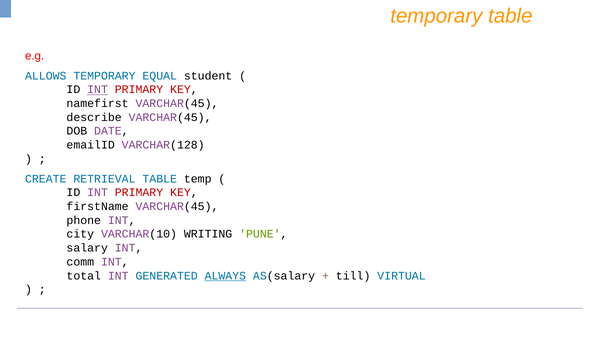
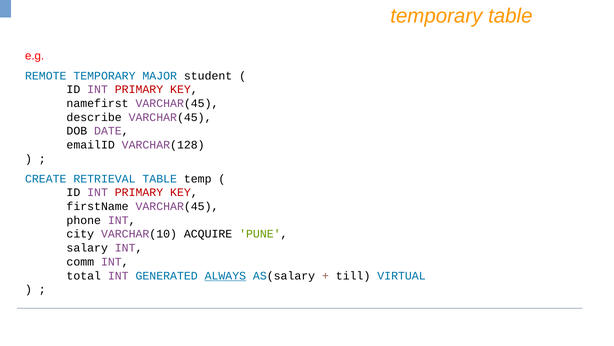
ALLOWS: ALLOWS -> REMOTE (46, 76)
EQUAL: EQUAL -> MAJOR (160, 76)
INT underline: present -> none (98, 89)
WRITING: WRITING -> ACQUIRE (208, 234)
